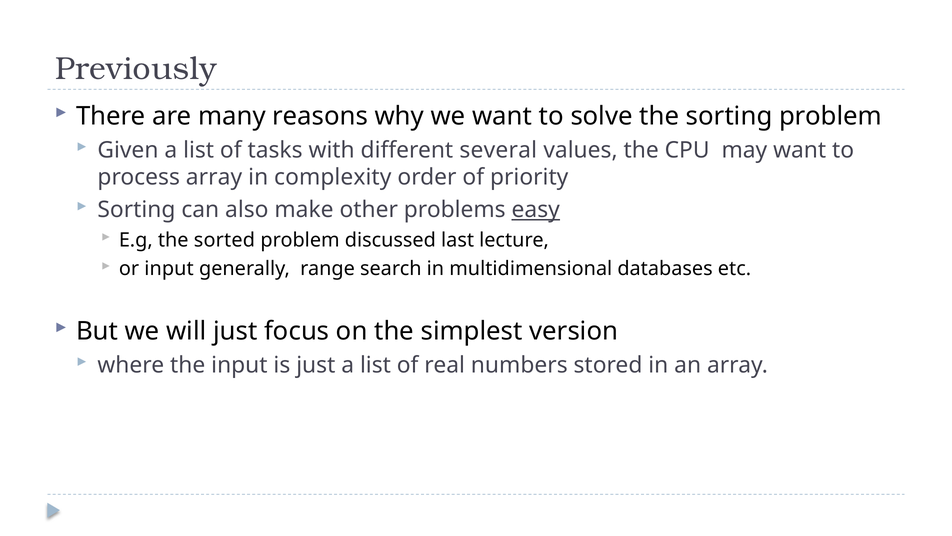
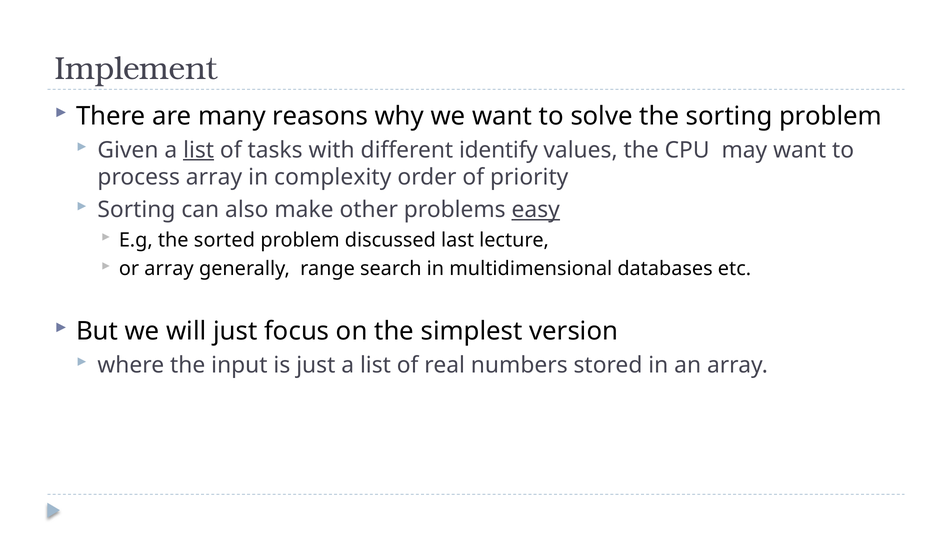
Previously: Previously -> Implement (136, 69)
list underline: none -> present (199, 150)
several: several -> identify (498, 150)
or input: input -> array (169, 269)
